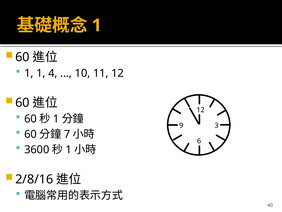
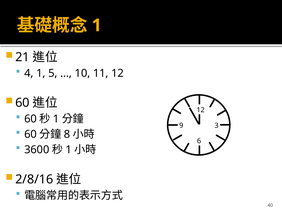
60: 60 -> 21 (22, 57)
1: 1 -> 4 (29, 73)
4: 4 -> 5 (53, 73)
7: 7 -> 8 (67, 134)
